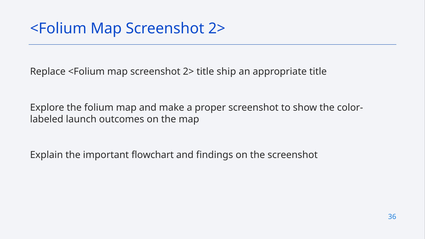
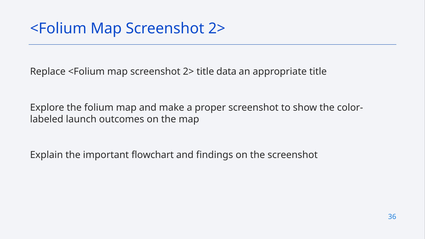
ship: ship -> data (226, 72)
